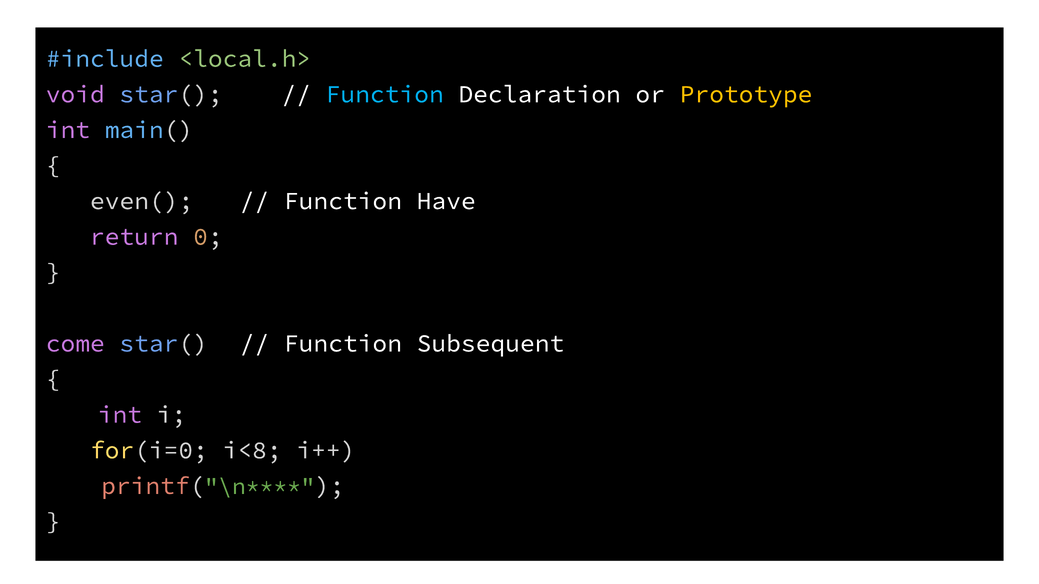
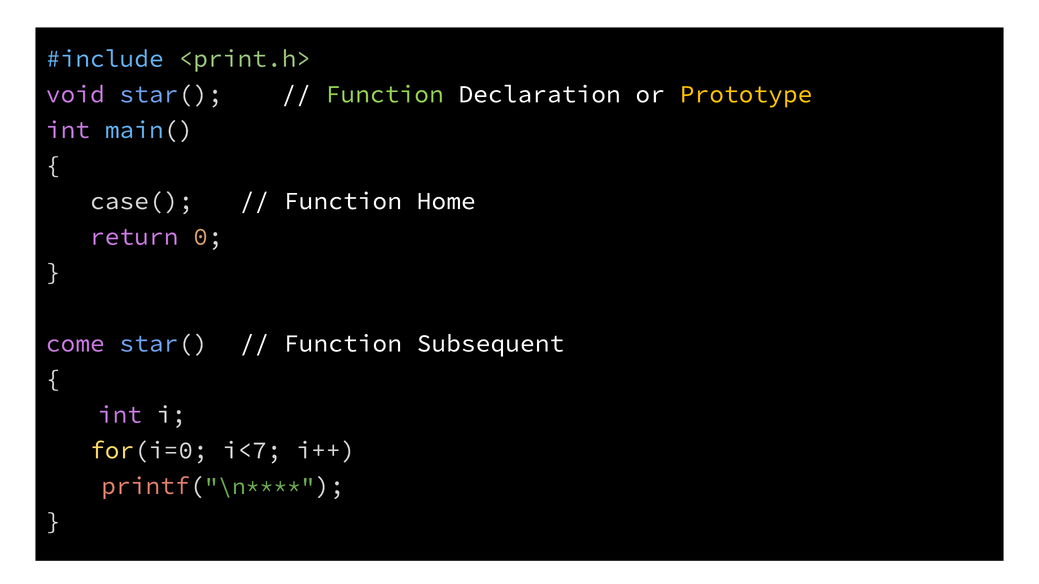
<local.h>: <local.h> -> <print.h> (245, 59)
Function colour: light blue -> light green (385, 94)
even(: even( -> case( (142, 201)
Have: Have -> Home (446, 201)
i<8: i<8 -> i<7 (252, 451)
